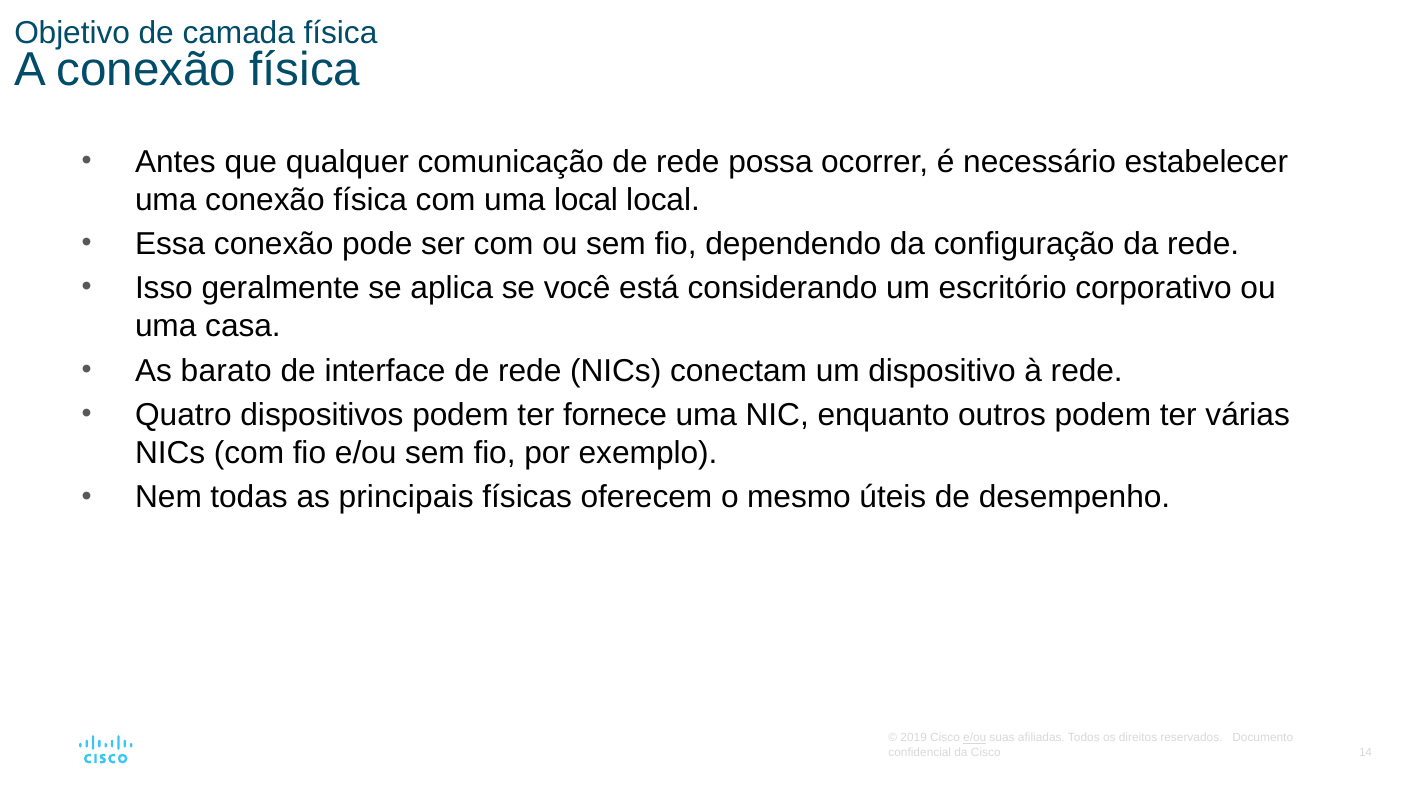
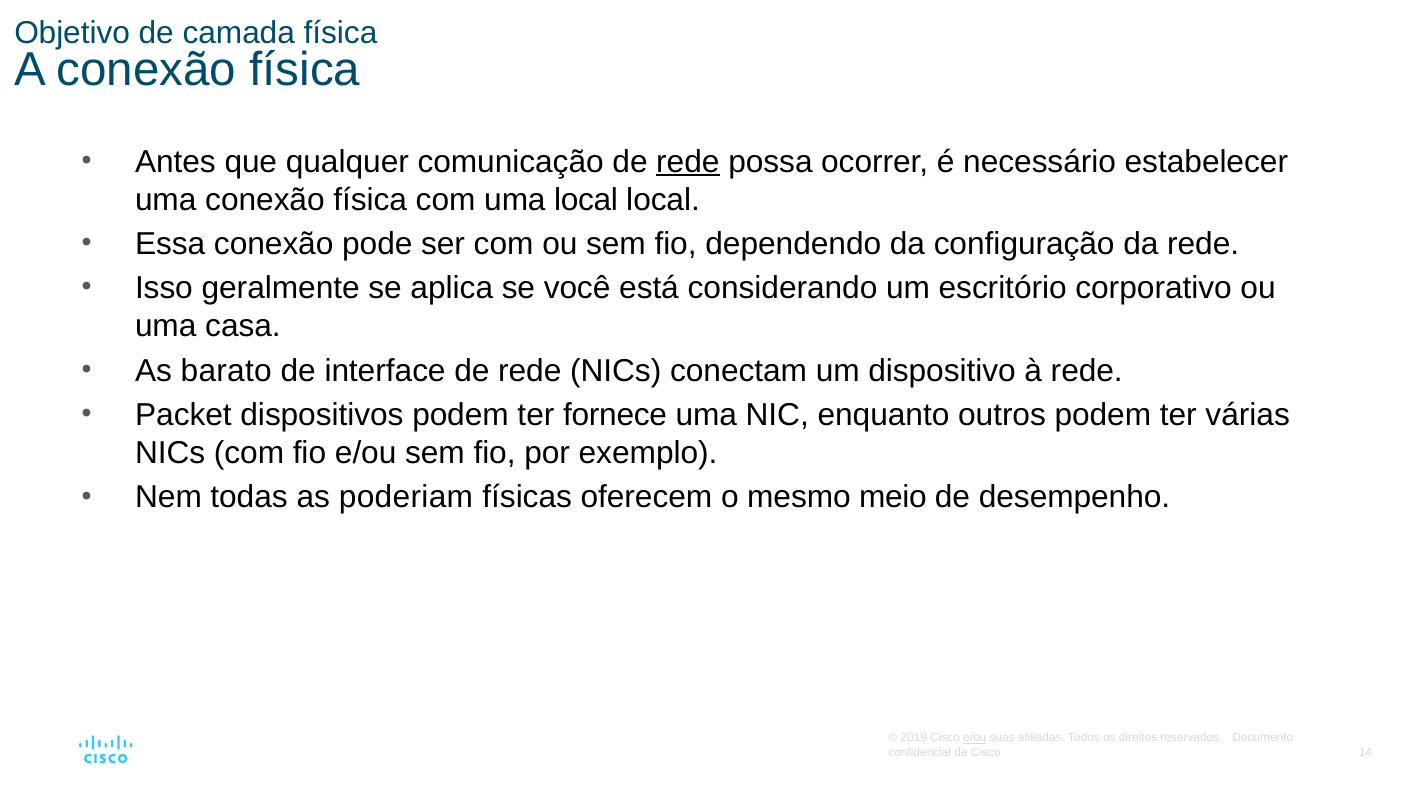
rede underline: none -> present (688, 162)
Quatro: Quatro -> Packet (183, 415)
principais: principais -> poderiam (406, 498)
úteis: úteis -> meio (893, 498)
